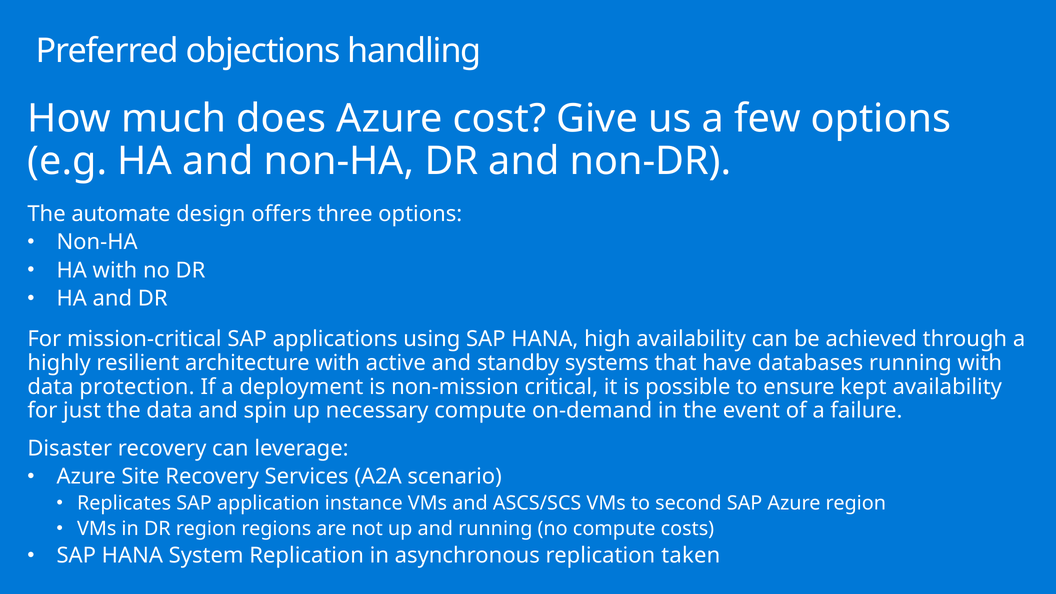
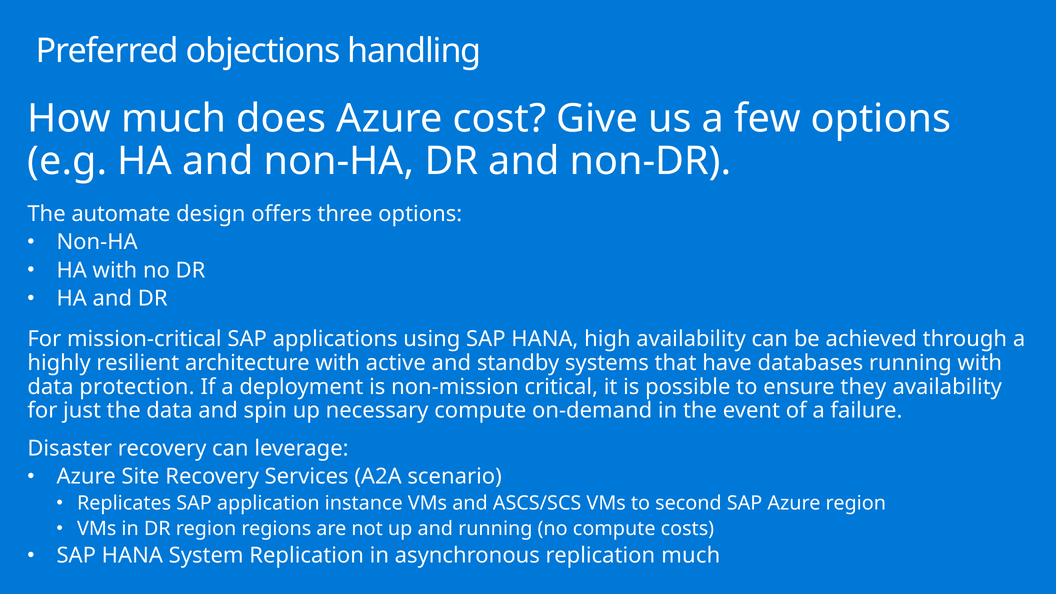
kept: kept -> they (863, 387)
replication taken: taken -> much (691, 556)
